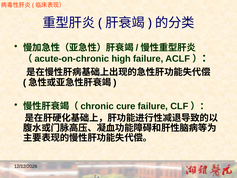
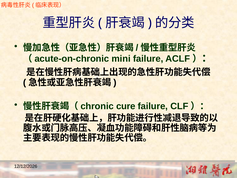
high: high -> mini (121, 59)
